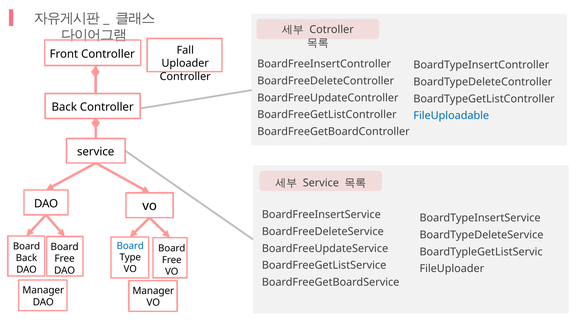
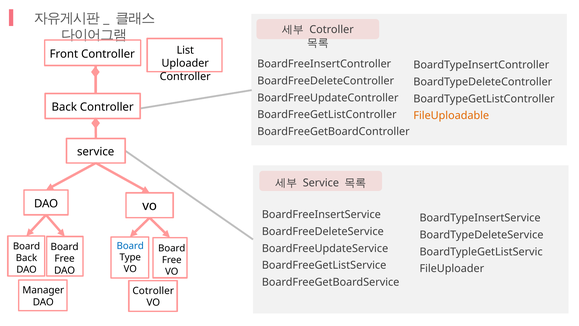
Fall: Fall -> List (185, 50)
FileUploadable colour: blue -> orange (451, 116)
Manager: Manager -> Cotroller (153, 290)
